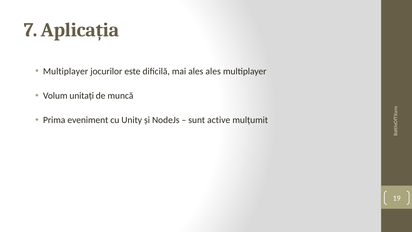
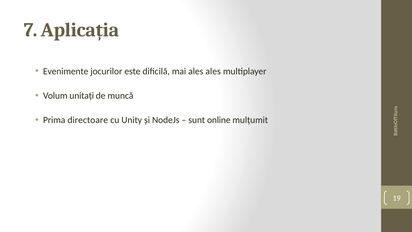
Multiplayer: Multiplayer -> Evenimente (66, 71)
eveniment: eveniment -> directoare (88, 120)
active: active -> online (219, 120)
